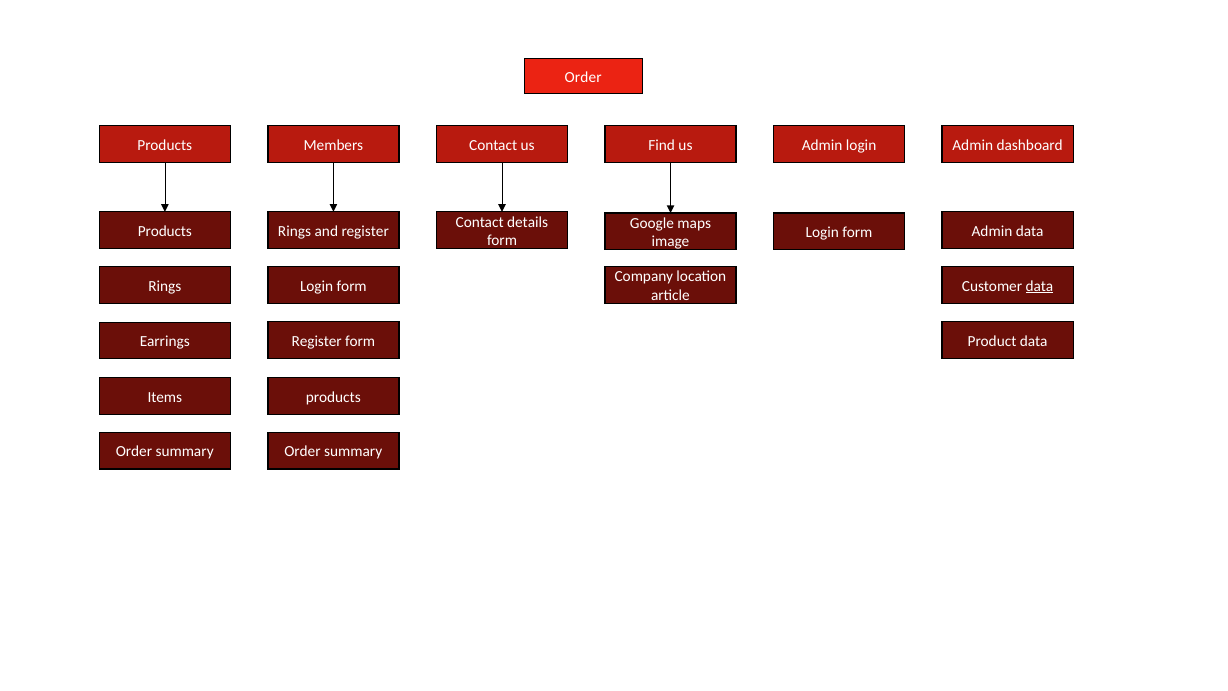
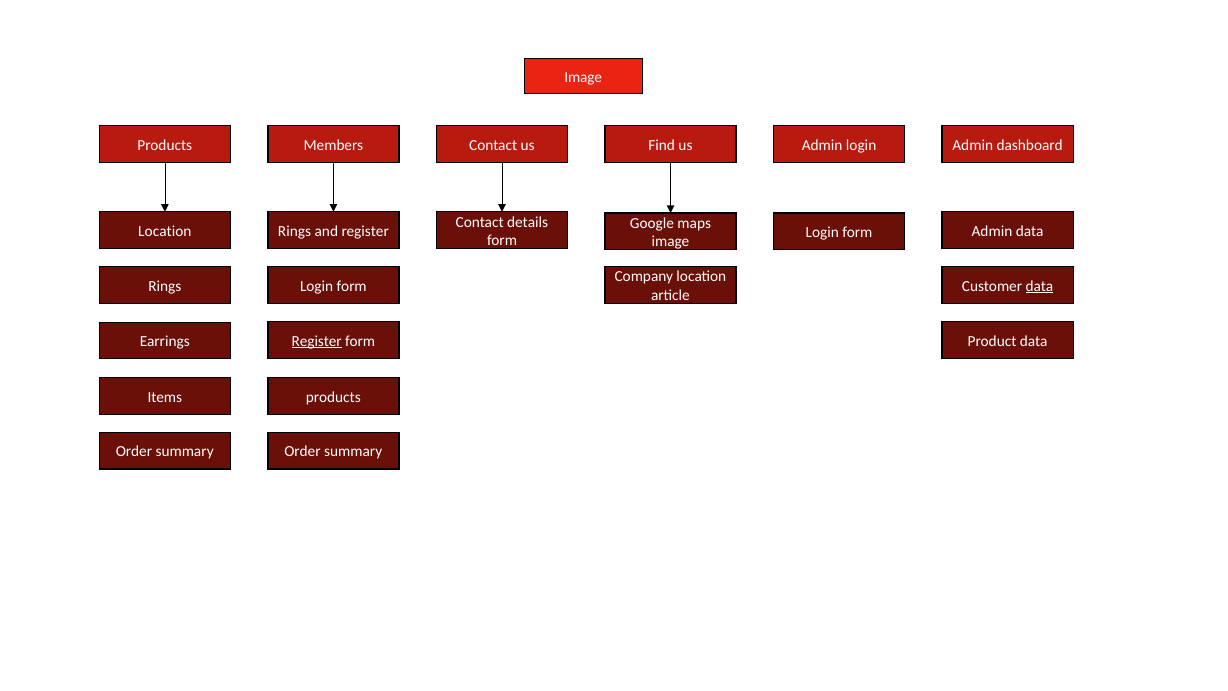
Order: Order -> Image (583, 77)
Products: Products -> Location (165, 231)
Register underline: none -> present (317, 341)
